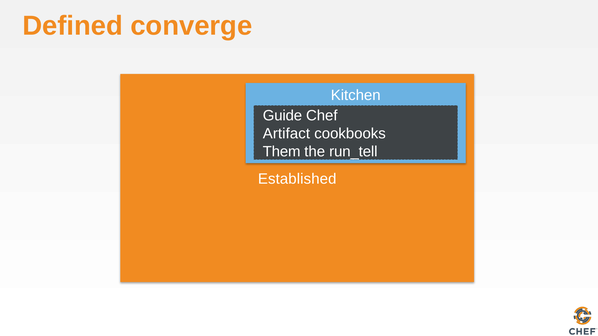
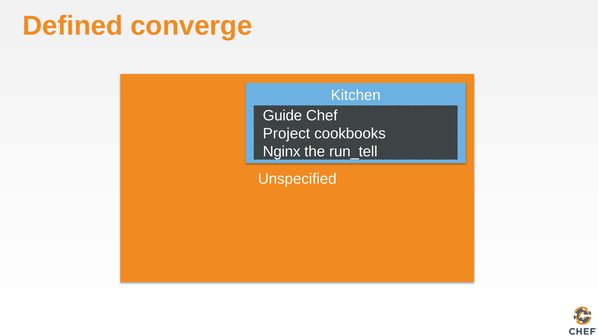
Artifact: Artifact -> Project (286, 134)
Them: Them -> Nginx (282, 152)
Established: Established -> Unspecified (297, 179)
